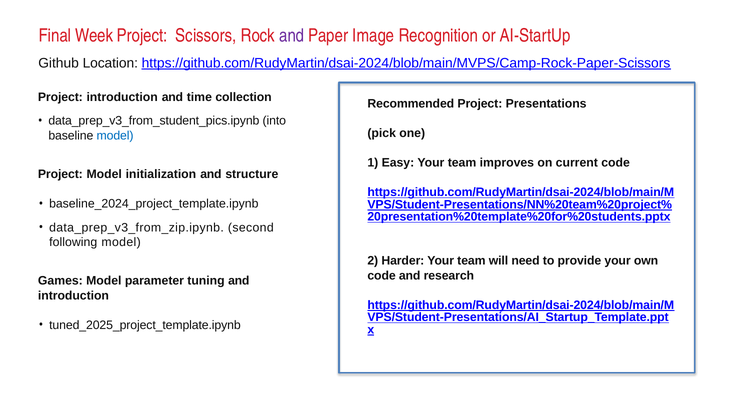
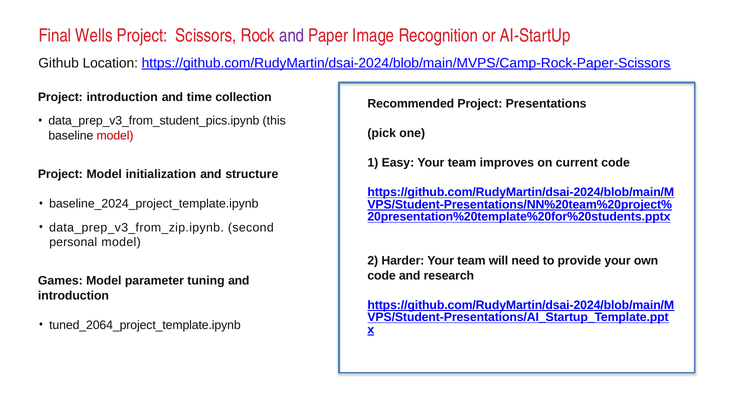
Week: Week -> Wells (94, 36)
into: into -> this (274, 121)
model colour: blue -> red (115, 136)
following: following -> personal (73, 242)
tuned_2025_project_template.ipynb: tuned_2025_project_template.ipynb -> tuned_2064_project_template.ipynb (145, 325)
